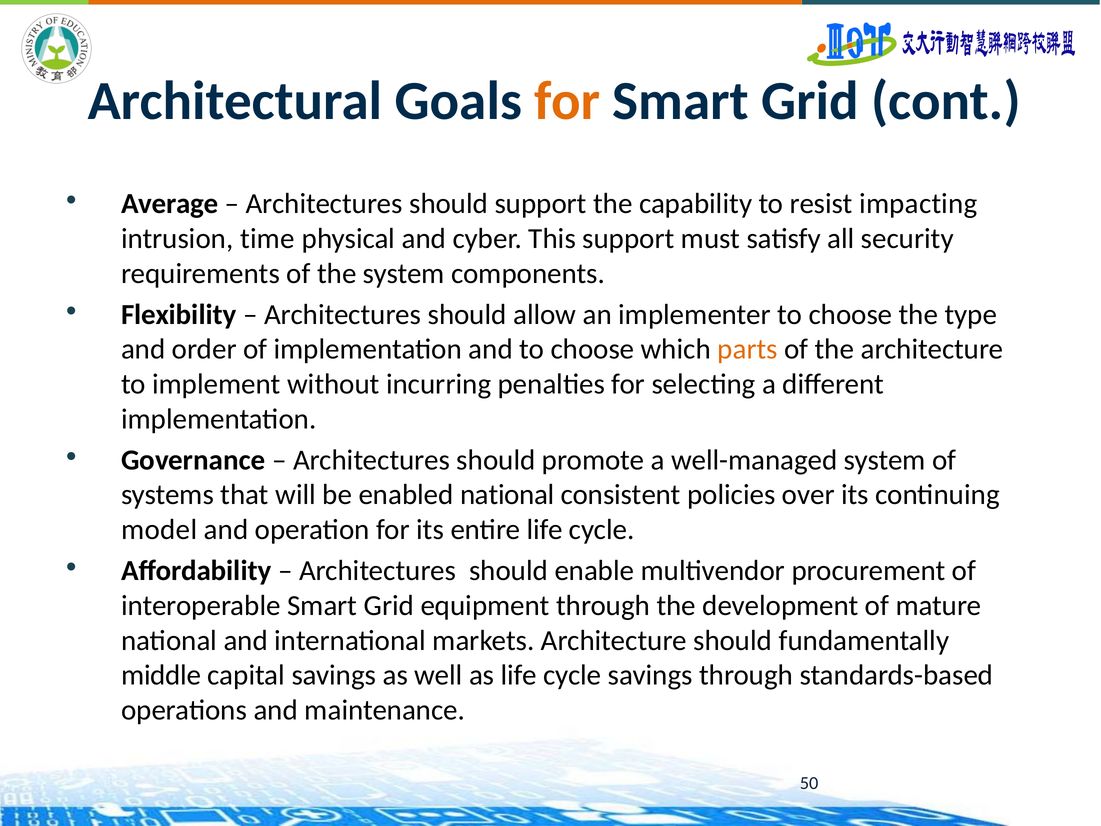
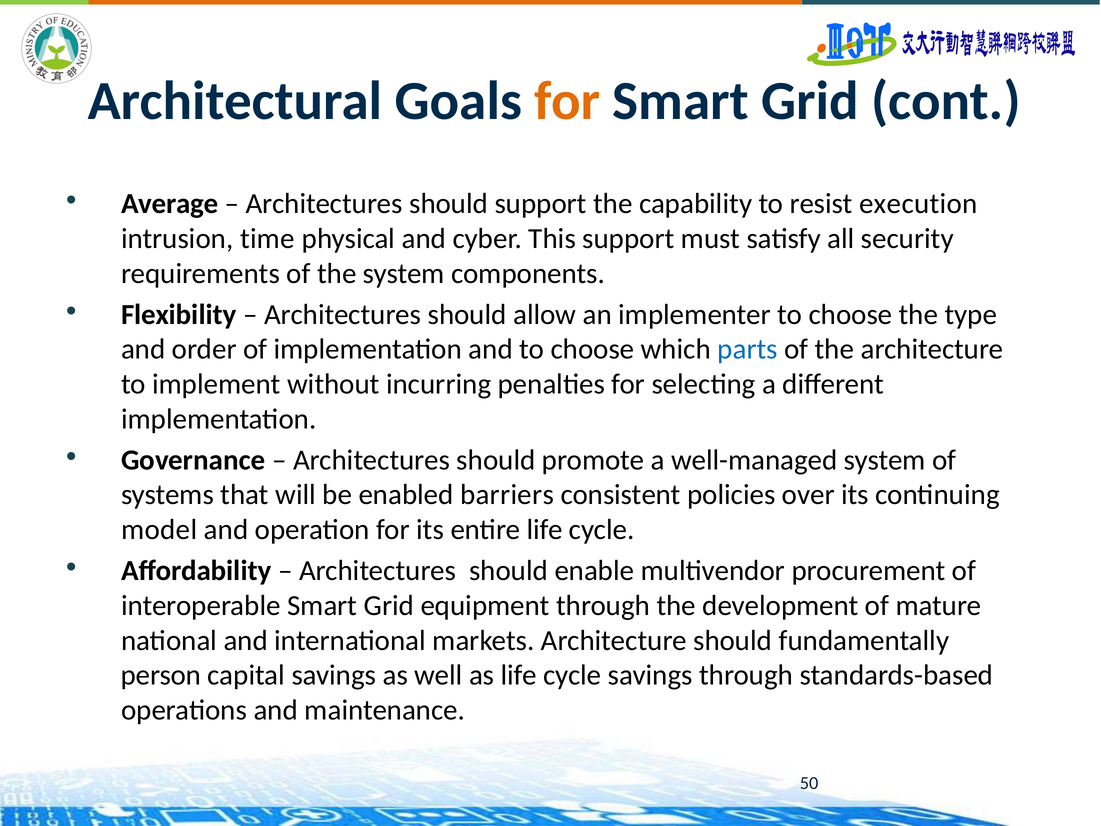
impacting: impacting -> execution (918, 204)
parts colour: orange -> blue (748, 349)
enabled national: national -> barriers (507, 495)
middle: middle -> person (161, 675)
